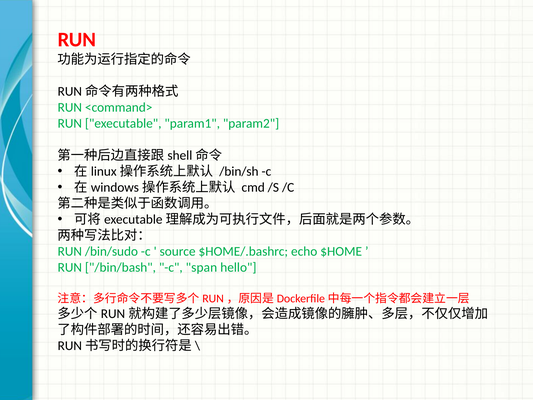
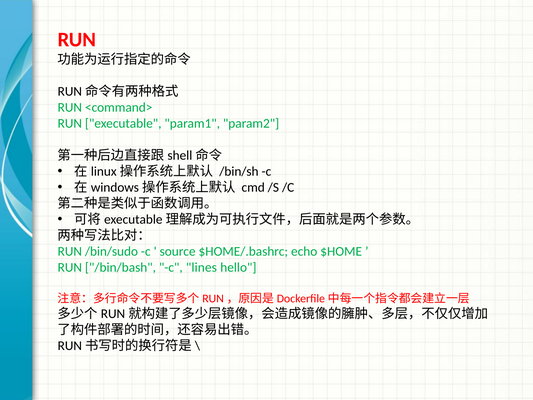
span: span -> lines (201, 267)
